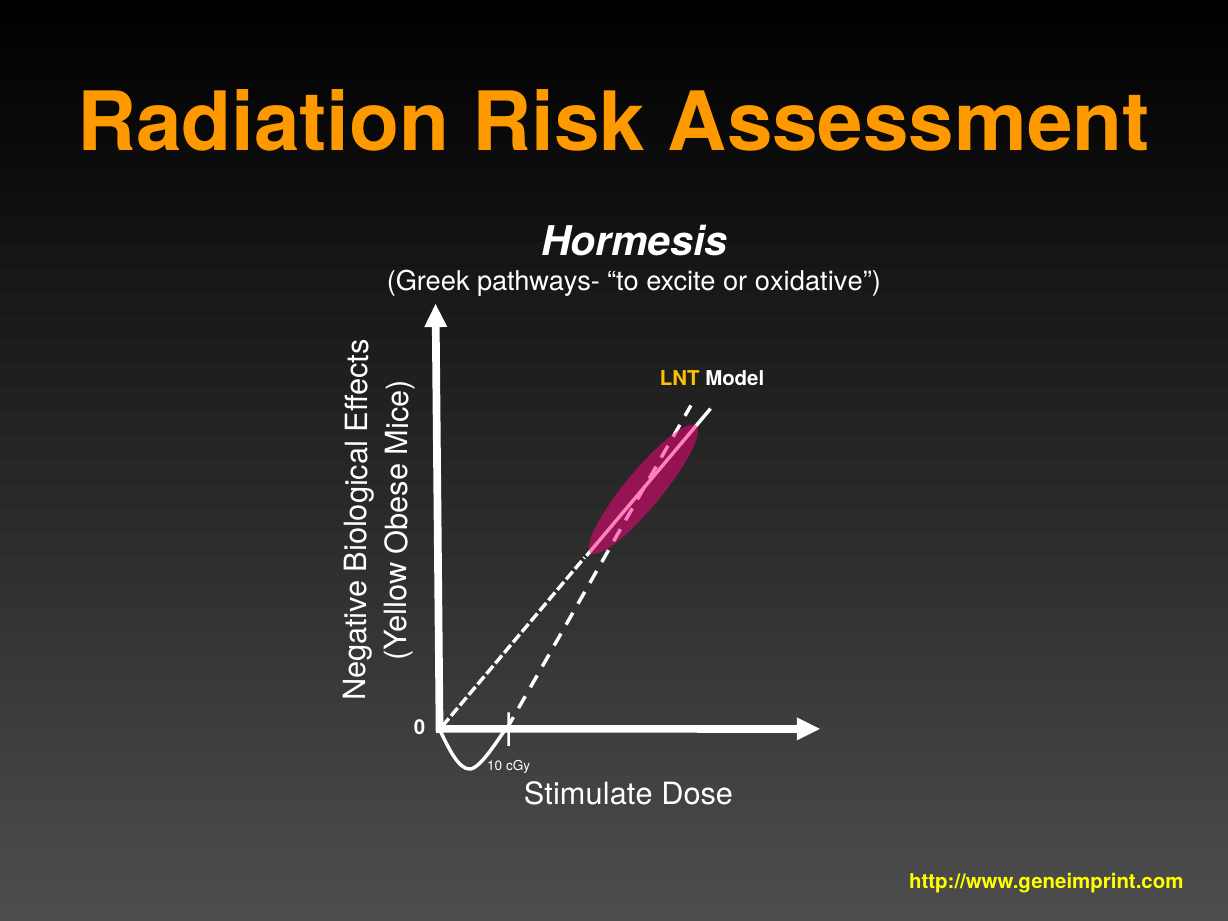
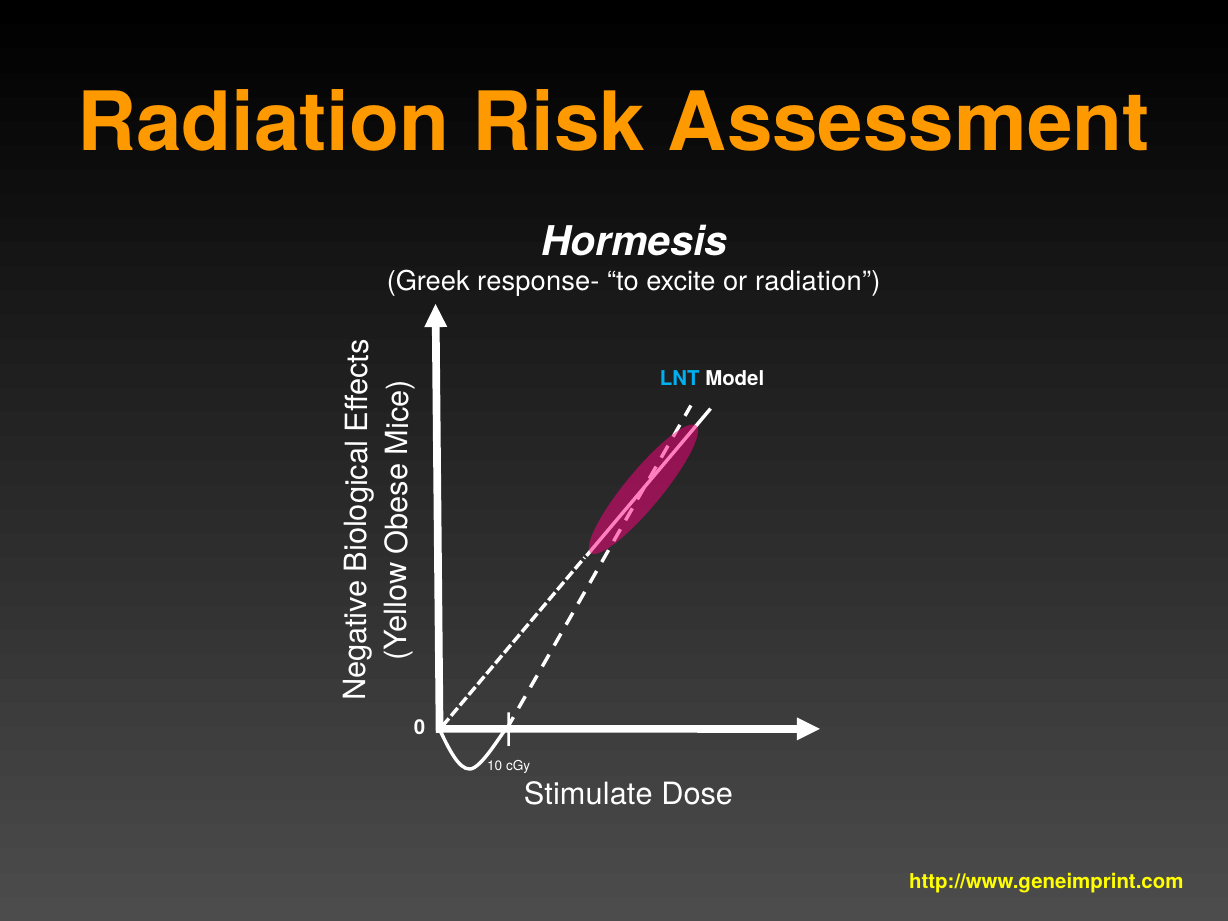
pathways-: pathways- -> response- (538, 282)
or oxidative: oxidative -> radiation (818, 282)
LNT colour: yellow -> light blue (680, 379)
